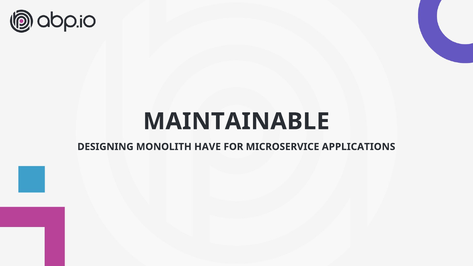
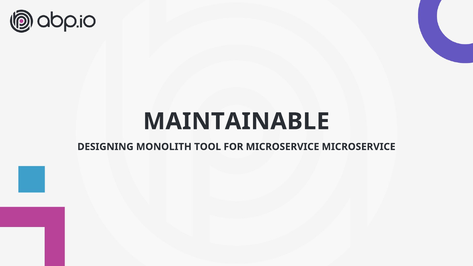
HAVE: HAVE -> TOOL (208, 147)
MICROSERVICE APPLICATIONS: APPLICATIONS -> MICROSERVICE (359, 147)
